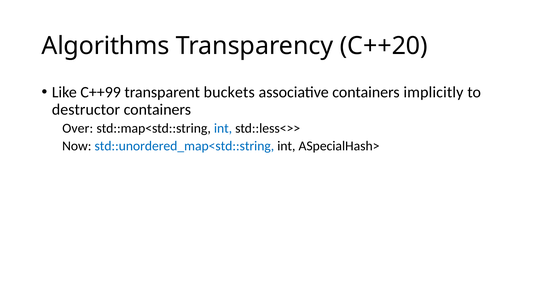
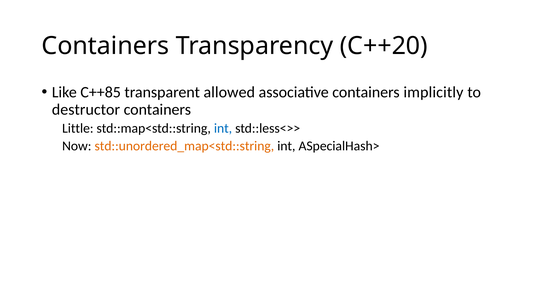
Algorithms: Algorithms -> Containers (105, 46)
C++99: C++99 -> C++85 (101, 92)
buckets: buckets -> allowed (229, 92)
Over: Over -> Little (78, 128)
std::unordered_map<std::string colour: blue -> orange (184, 146)
